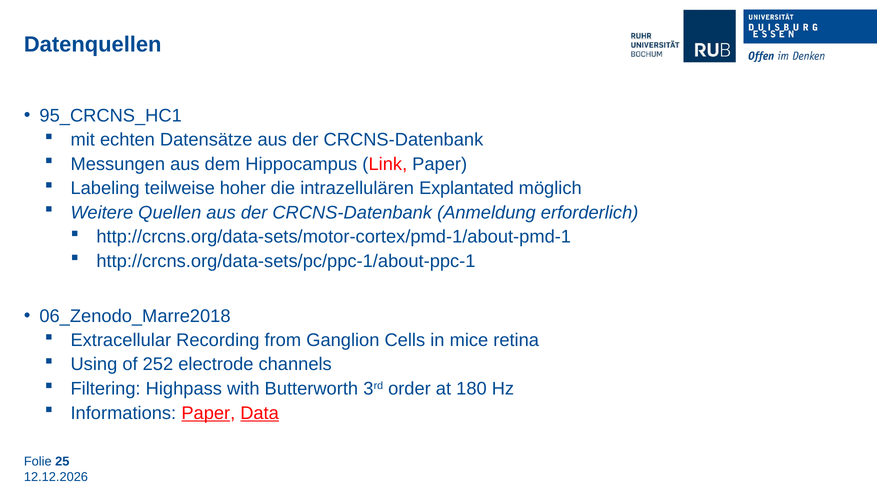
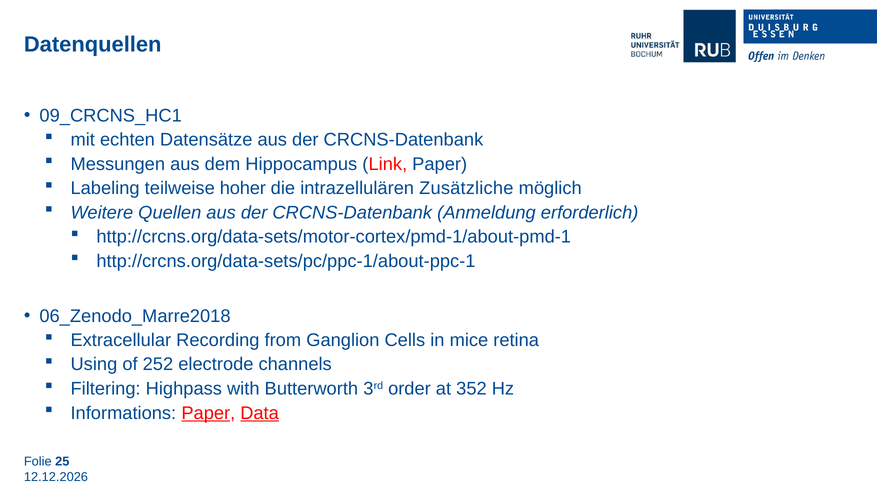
95_CRCNS_HC1: 95_CRCNS_HC1 -> 09_CRCNS_HC1 (111, 116)
Explantated: Explantated -> Zusätzliche (466, 188)
180: 180 -> 352 (471, 389)
